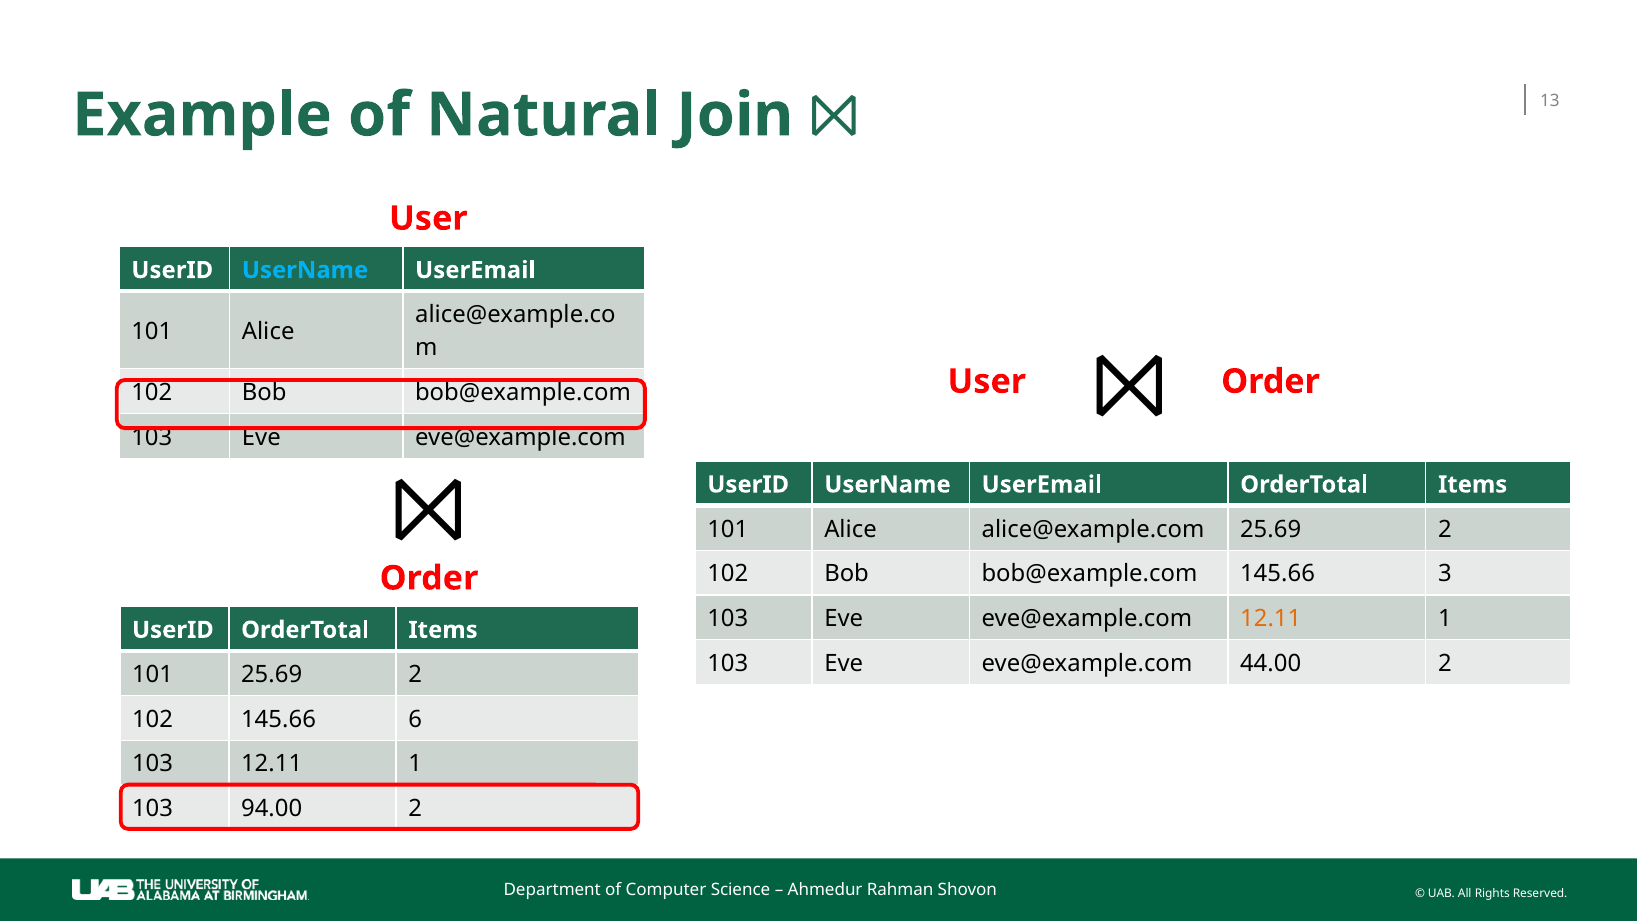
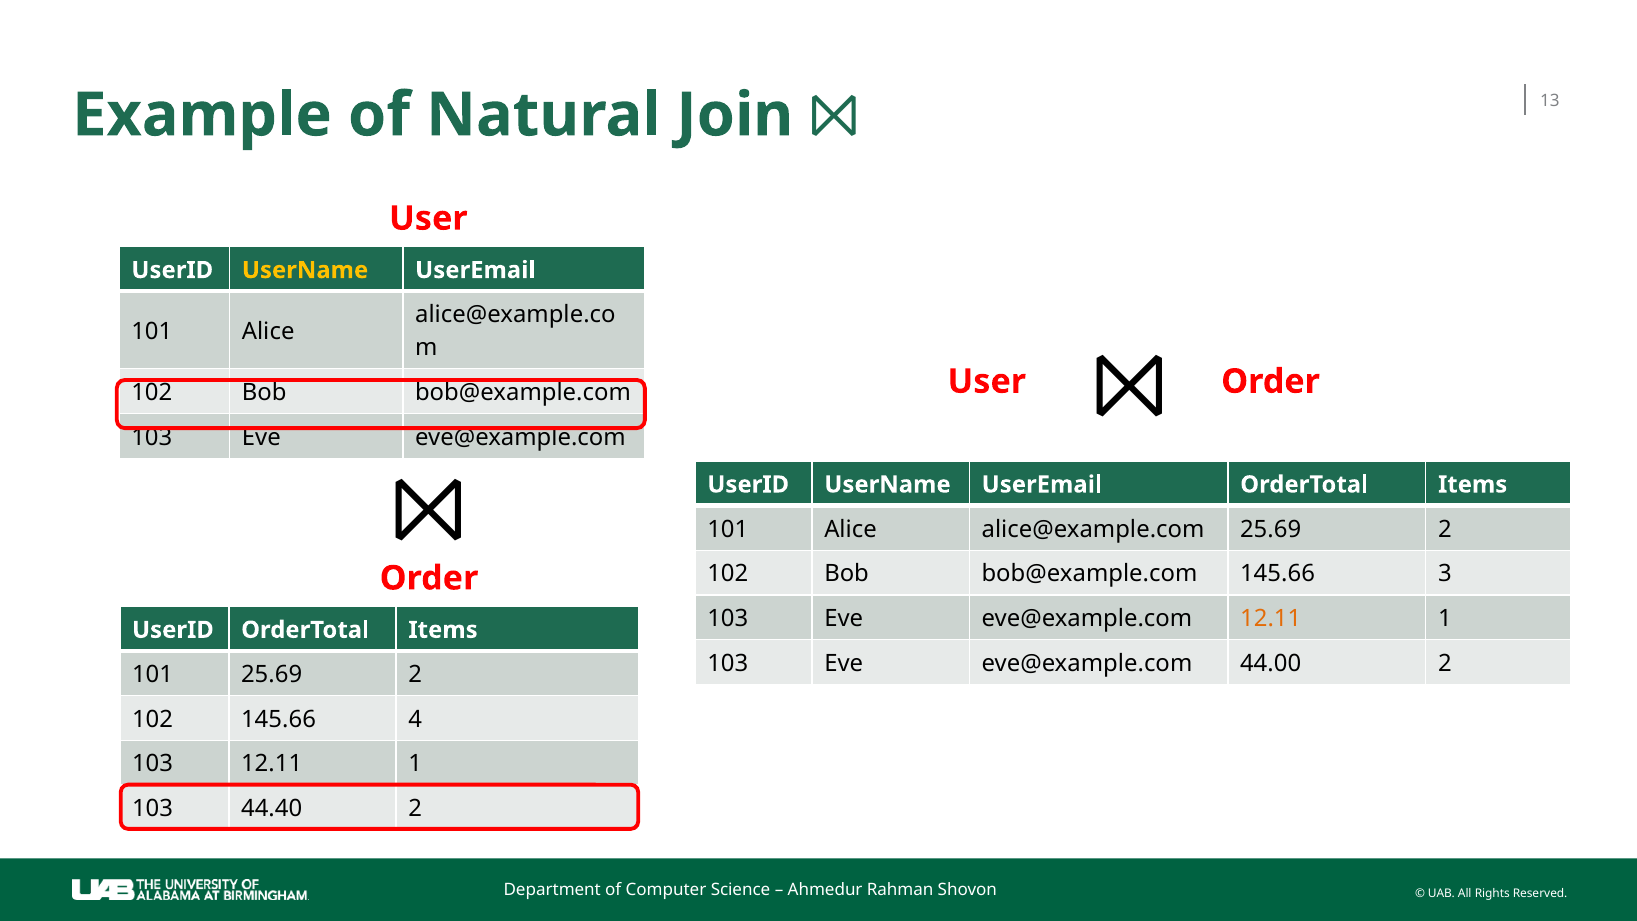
UserName colour: light blue -> yellow (305, 270)
6: 6 -> 4 (415, 719)
94.00: 94.00 -> 44.40 (272, 809)
